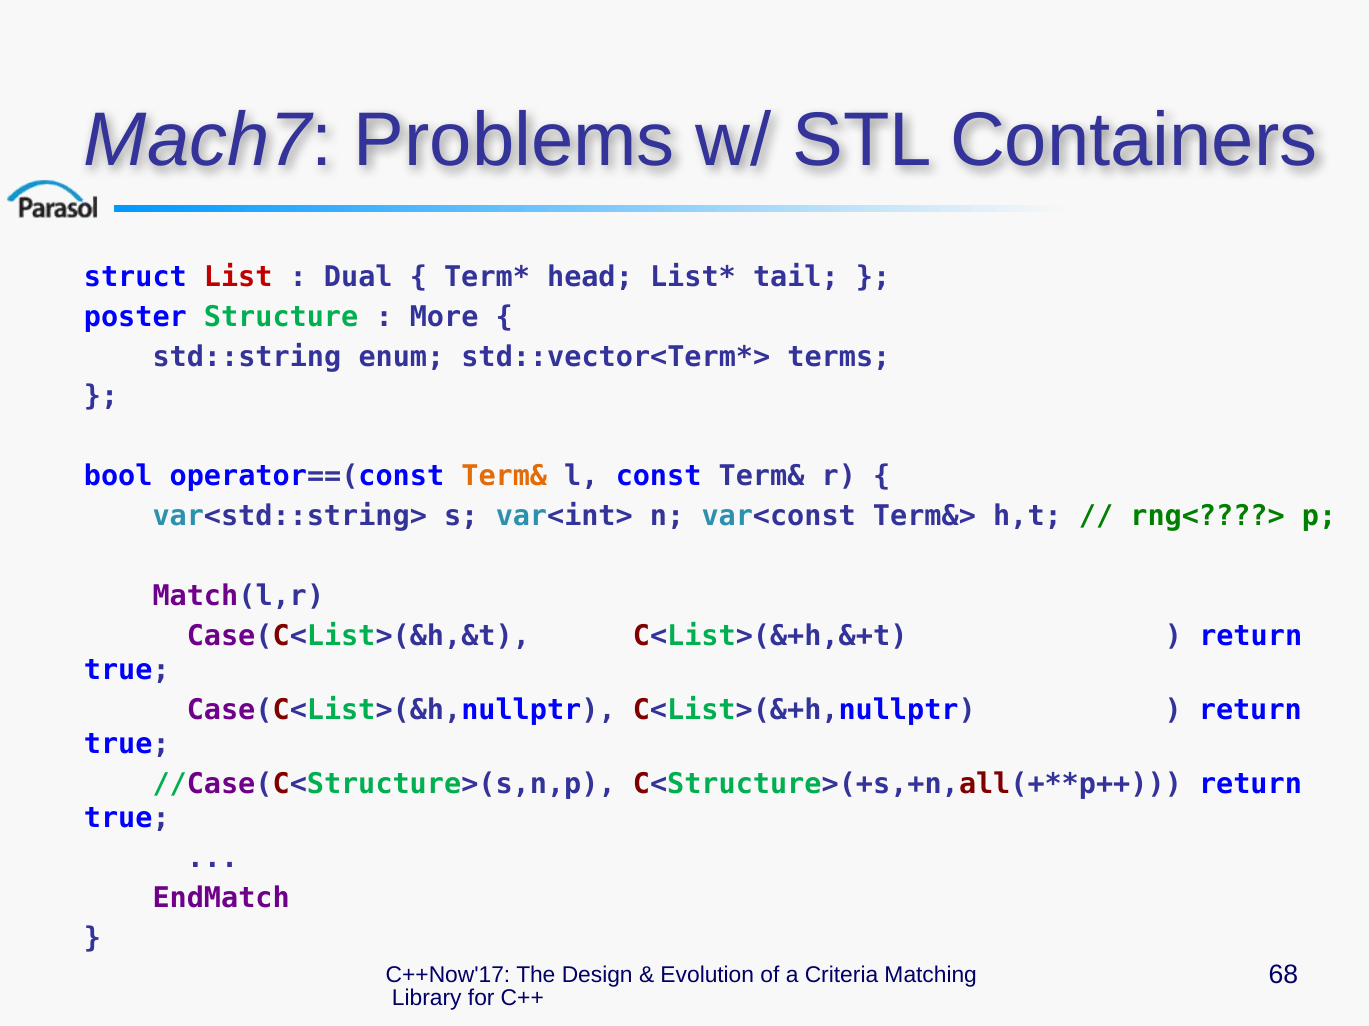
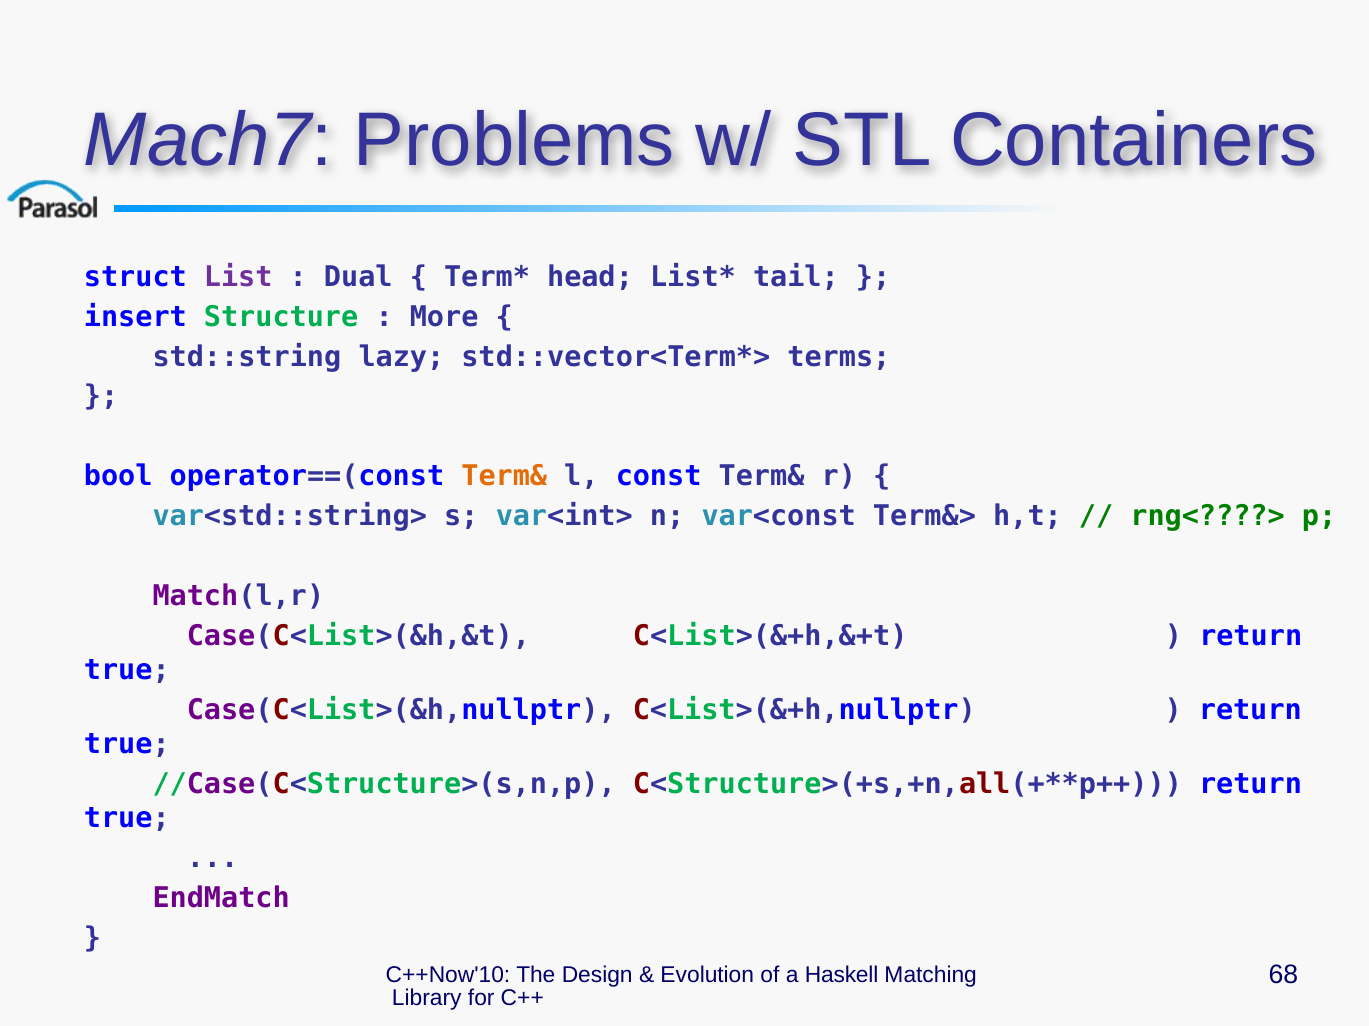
List colour: red -> purple (238, 277)
poster: poster -> insert (135, 317)
enum: enum -> lazy (401, 357)
C++Now'17: C++Now'17 -> C++Now'10 (448, 976)
Criteria: Criteria -> Haskell (842, 976)
